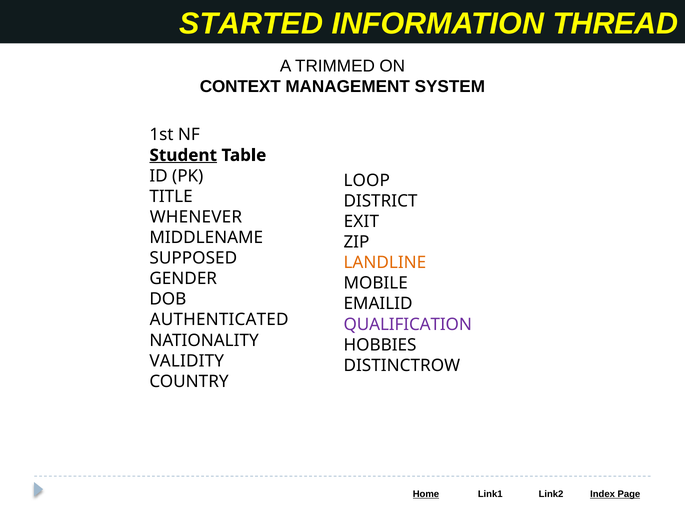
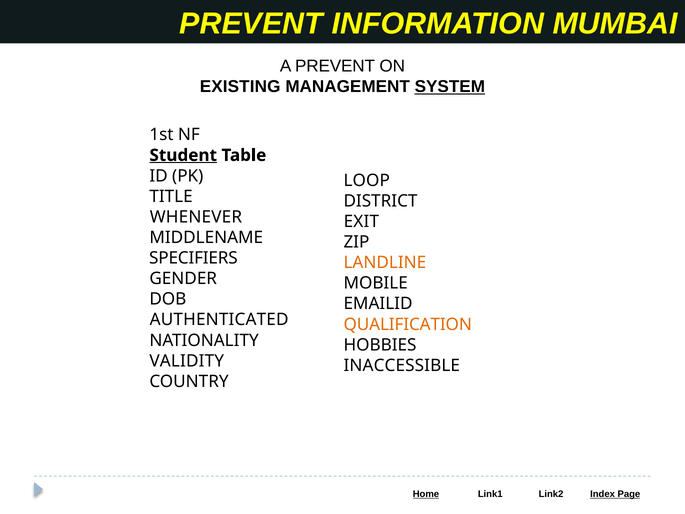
STARTED: STARTED -> PREVENT (251, 24)
THREAD: THREAD -> MUMBAI (615, 24)
A TRIMMED: TRIMMED -> PREVENT (335, 66)
CONTEXT: CONTEXT -> EXISTING (240, 87)
SYSTEM underline: none -> present (450, 87)
SUPPOSED: SUPPOSED -> SPECIFIERS (193, 258)
QUALIFICATION colour: purple -> orange (408, 324)
DISTINCTROW: DISTINCTROW -> INACCESSIBLE (402, 365)
